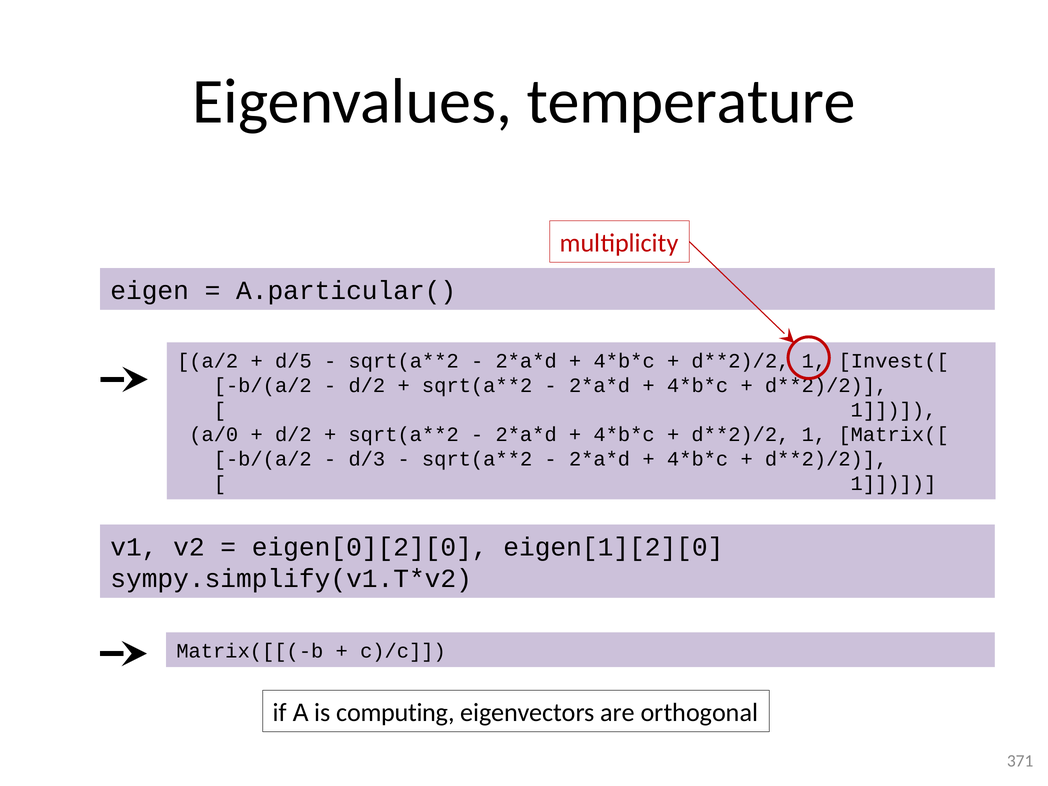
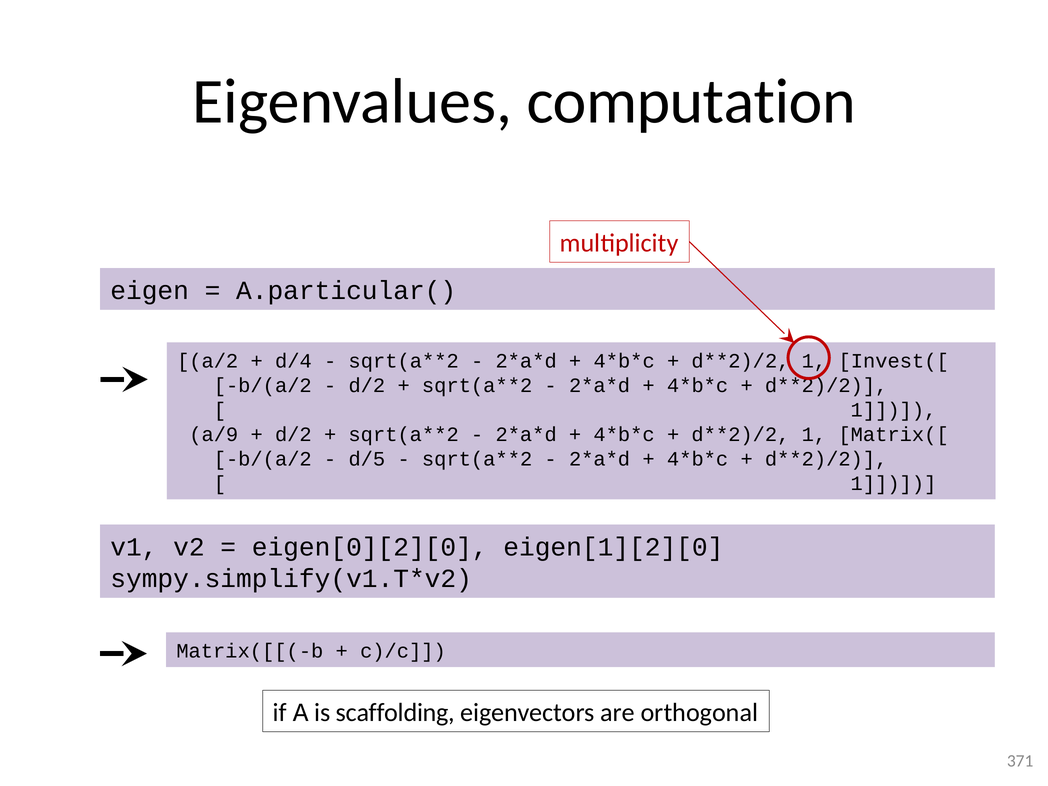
temperature: temperature -> computation (691, 101)
d/5: d/5 -> d/4 (293, 361)
a/0: a/0 -> a/9 (214, 435)
d/3: d/3 -> d/5 (367, 459)
computing: computing -> scaffolding (395, 713)
